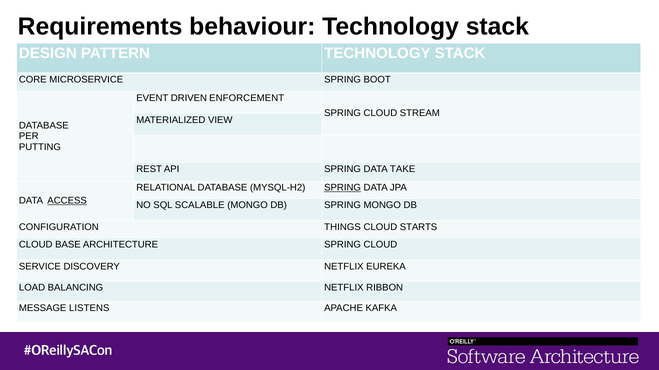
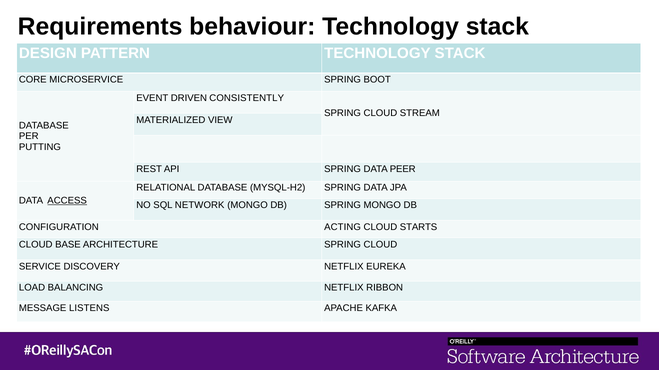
ENFORCEMENT: ENFORCEMENT -> CONSISTENTLY (247, 98)
TAKE: TAKE -> PEER (403, 169)
SPRING underline: present -> none (343, 188)
SCALABLE: SCALABLE -> NETWORK (200, 206)
THINGS: THINGS -> ACTING (343, 227)
